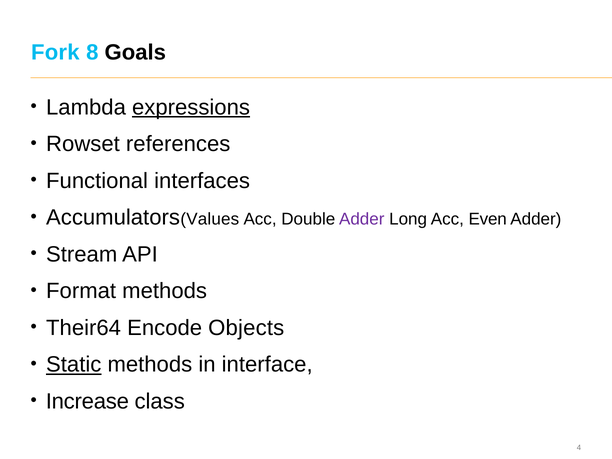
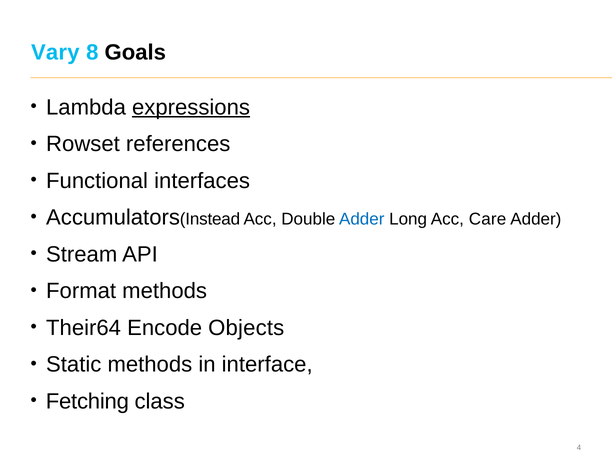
Fork: Fork -> Vary (55, 52)
Values: Values -> Instead (210, 219)
Adder colour: purple -> blue (362, 219)
Even: Even -> Care (488, 219)
Static underline: present -> none (74, 365)
Increase: Increase -> Fetching (87, 401)
